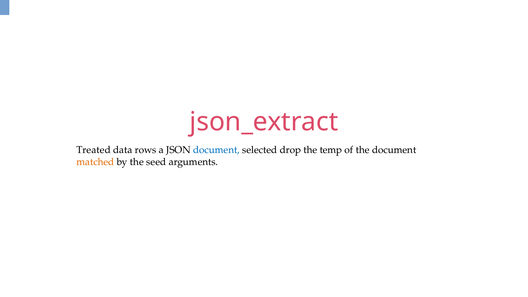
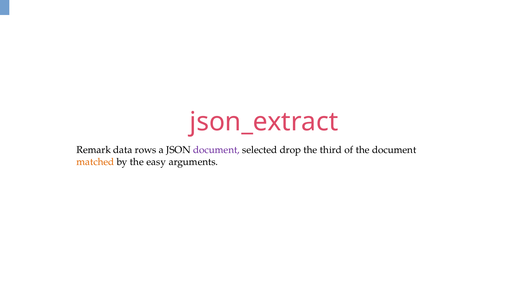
Treated: Treated -> Remark (94, 150)
document colour: blue -> purple (216, 150)
temp: temp -> third (331, 150)
seed: seed -> easy (156, 162)
